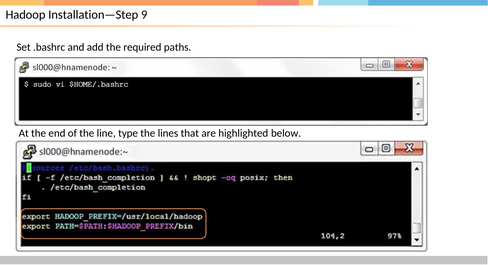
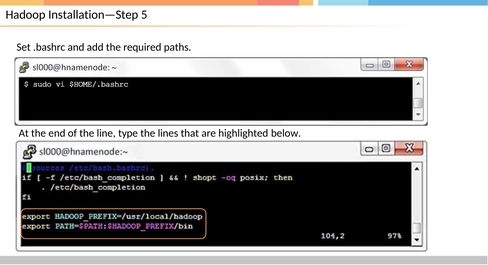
9: 9 -> 5 (144, 15)
